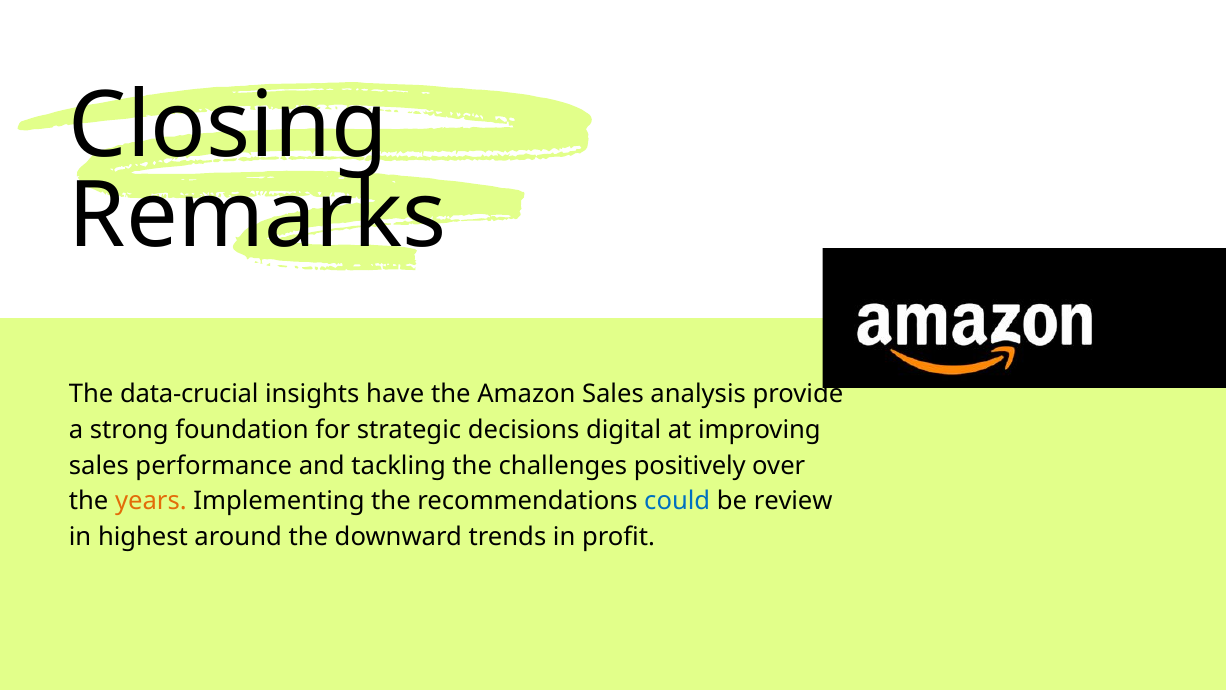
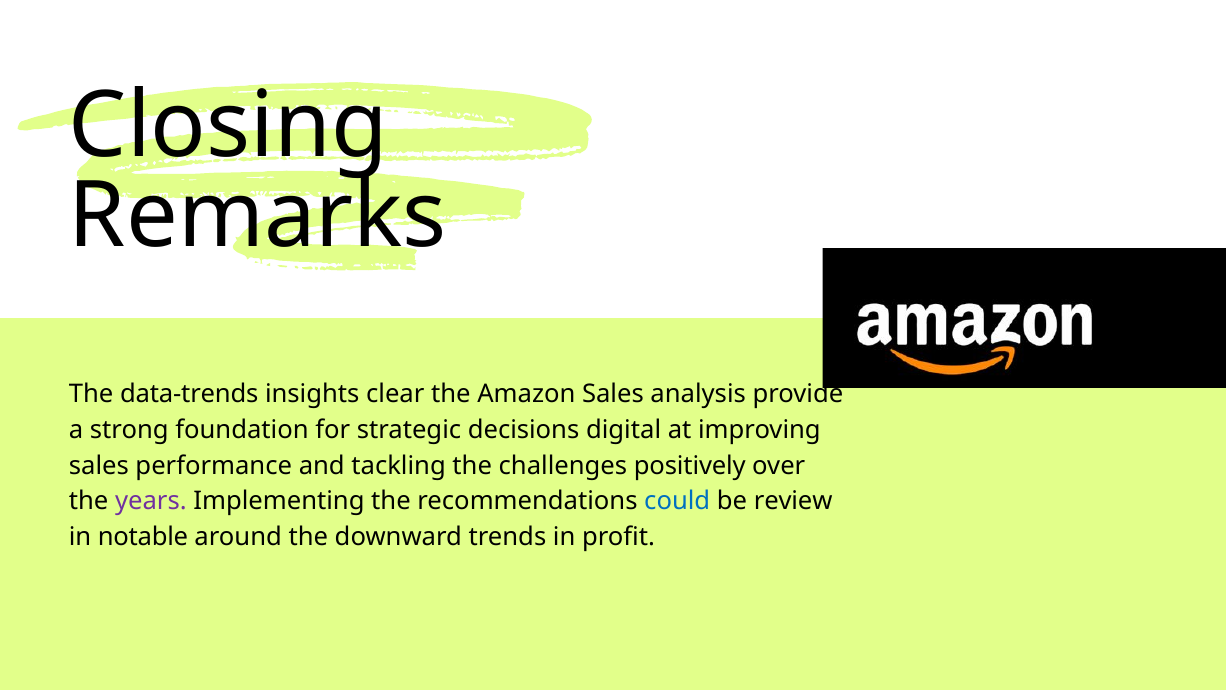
data-crucial: data-crucial -> data-trends (189, 393)
have: have -> clear (395, 393)
years colour: orange -> purple (151, 501)
highest: highest -> notable (143, 537)
